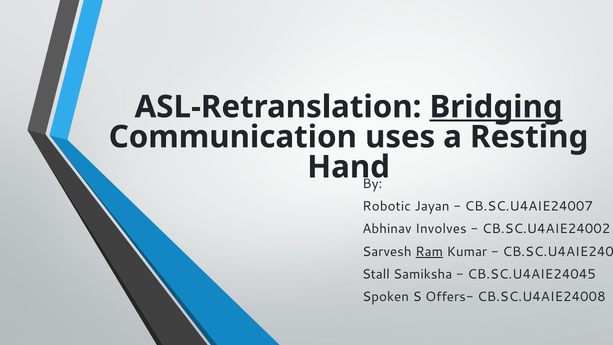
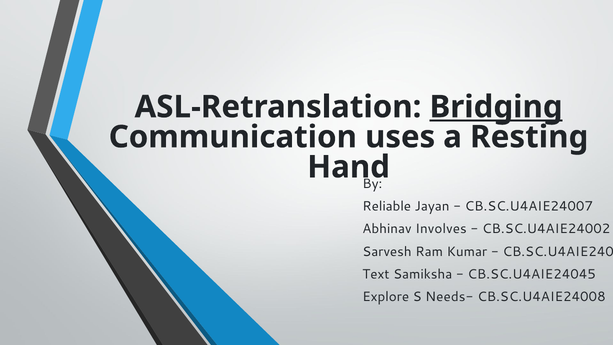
Robotic: Robotic -> Reliable (387, 206)
Ram underline: present -> none (429, 252)
Stall: Stall -> Text (376, 274)
Spoken: Spoken -> Explore (386, 297)
Offers-: Offers- -> Needs- (449, 297)
